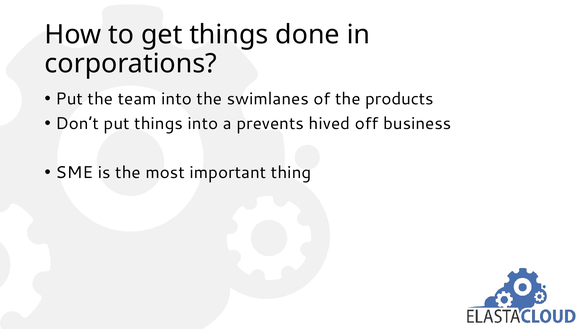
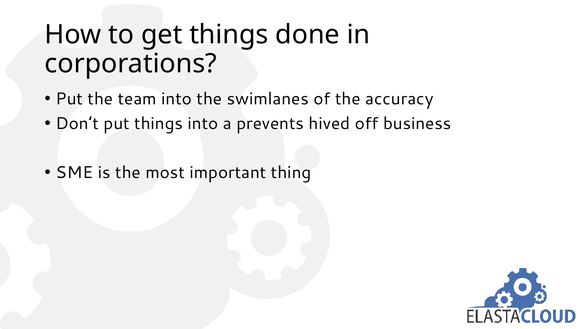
products: products -> accuracy (399, 99)
